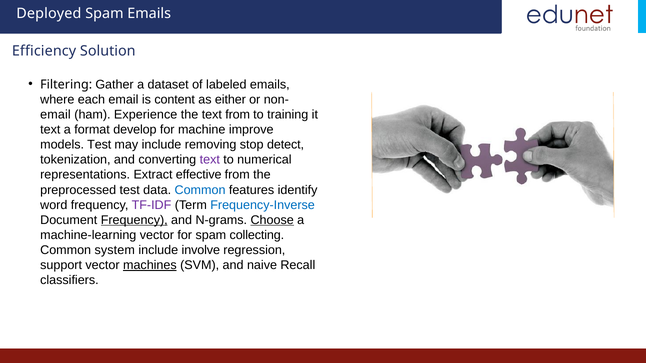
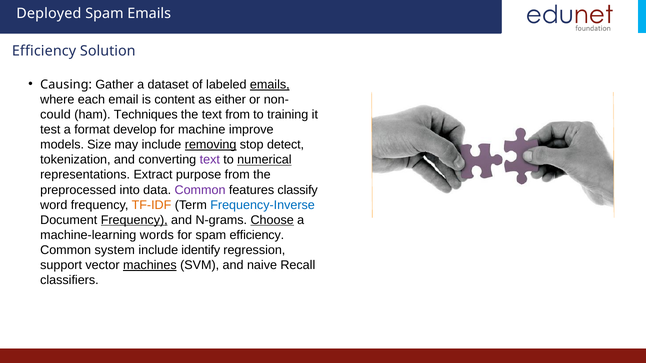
Filtering: Filtering -> Causing (66, 85)
emails underline: none -> present (270, 85)
email: email -> could (55, 115)
Experience: Experience -> Techniques (146, 115)
text: text -> test (50, 130)
models Test: Test -> Size (99, 145)
removing underline: none -> present (211, 145)
numerical underline: none -> present (264, 160)
effective: effective -> purpose (199, 175)
preprocessed test: test -> into (130, 190)
Common colour: blue -> purple (200, 190)
identify: identify -> classify (298, 190)
TF-IDF colour: purple -> orange (152, 205)
machine-learning vector: vector -> words (157, 235)
spam collecting: collecting -> efficiency (257, 235)
involve: involve -> identify (201, 250)
